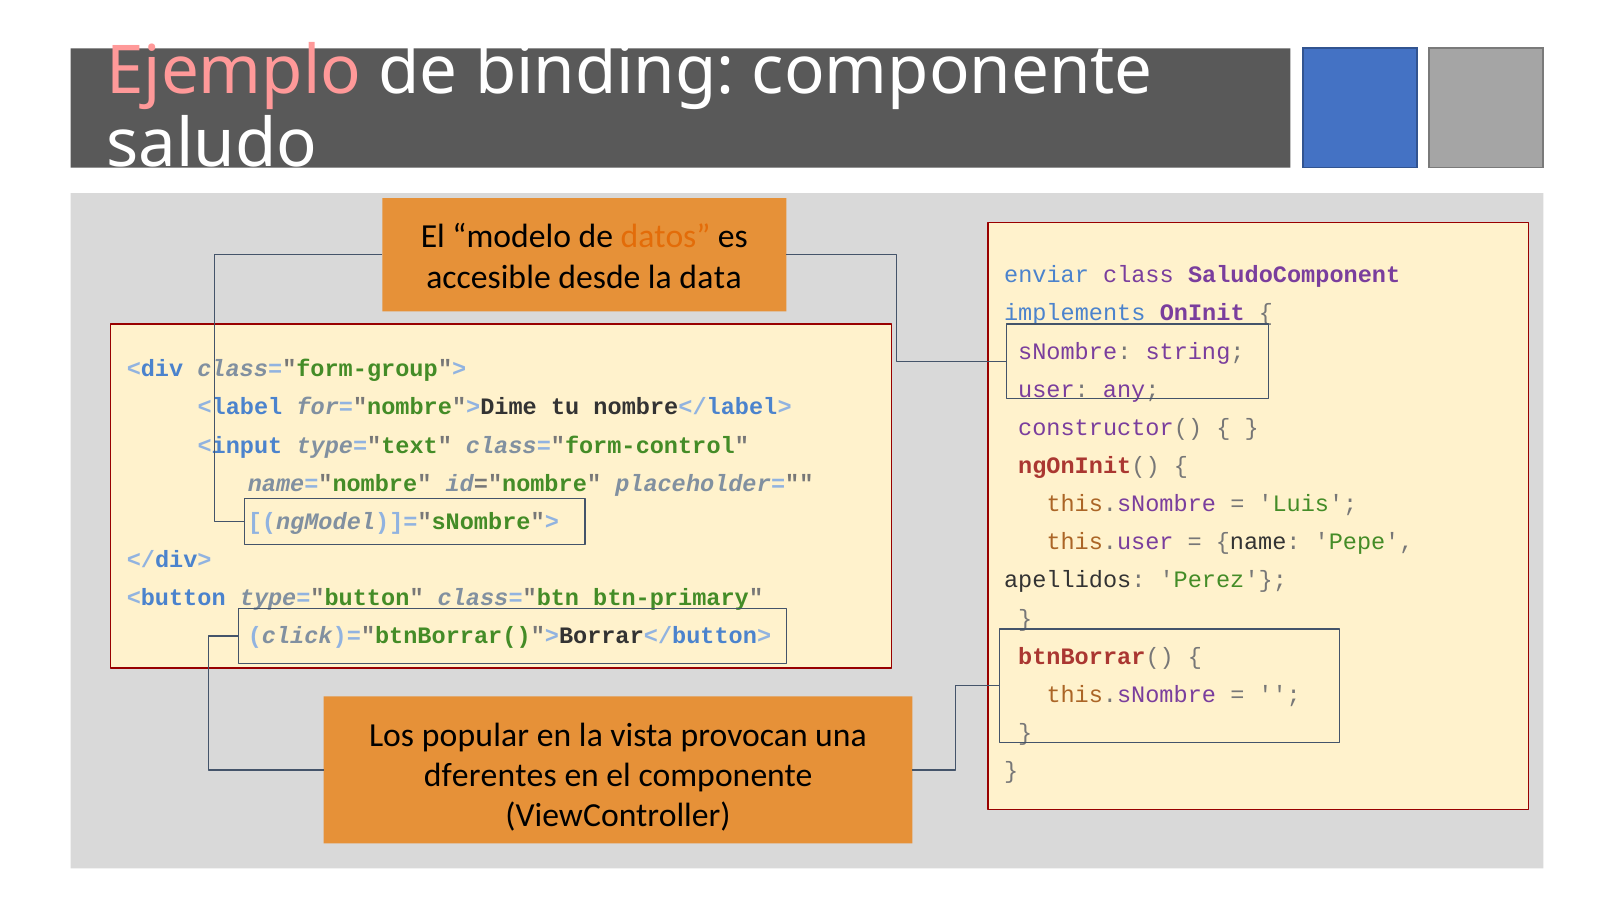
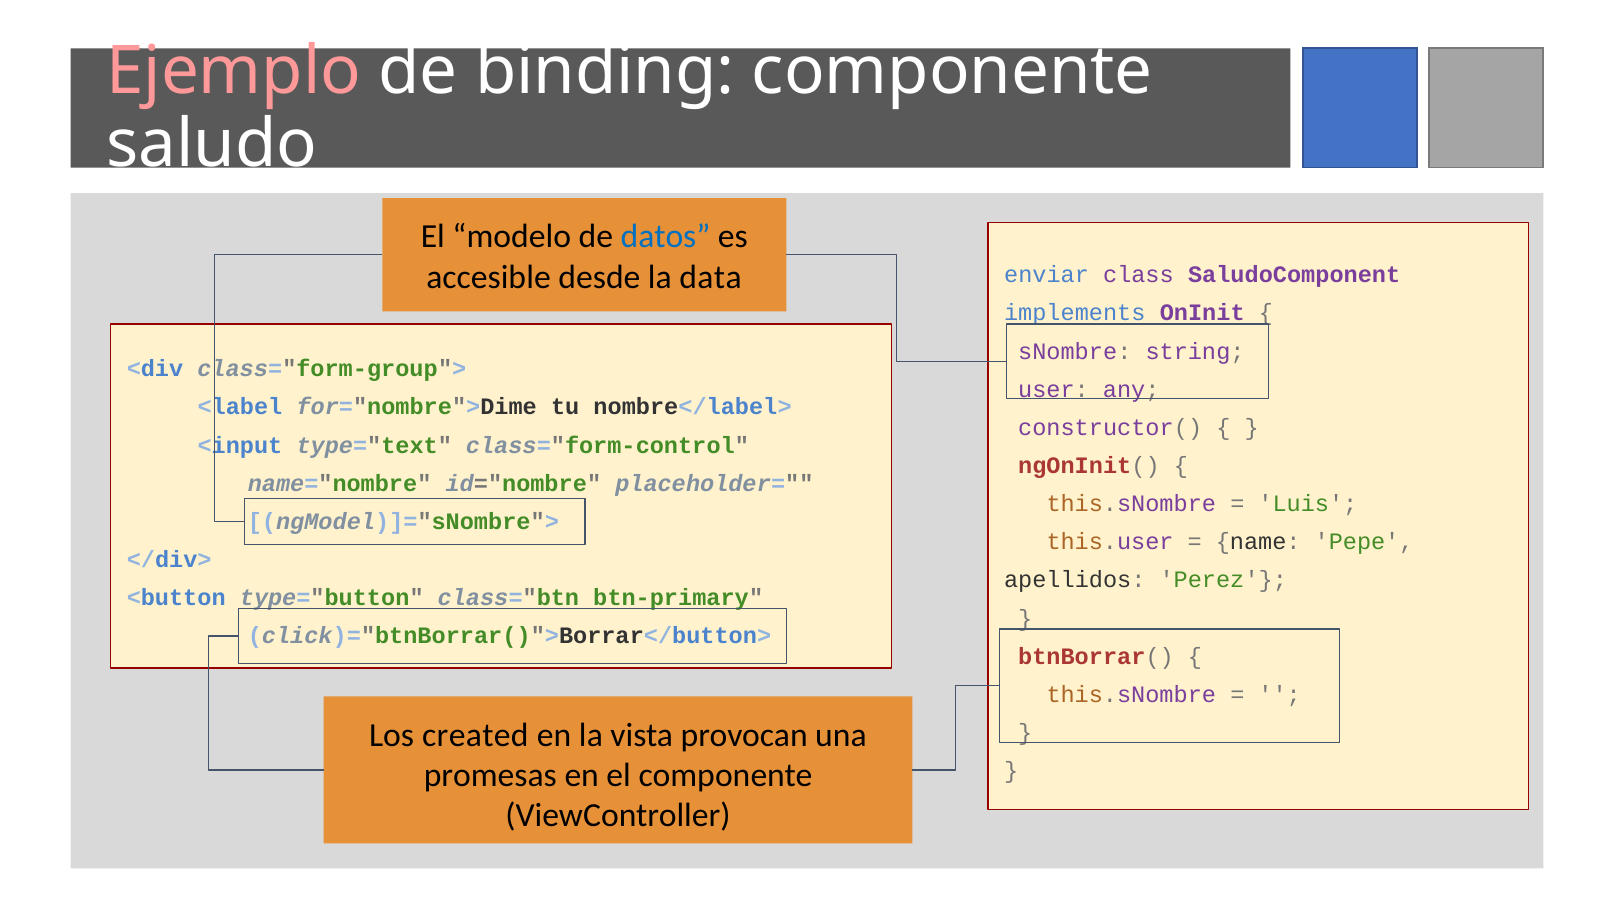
datos colour: orange -> blue (666, 237)
popular: popular -> created (475, 735)
dferentes: dferentes -> promesas (490, 775)
